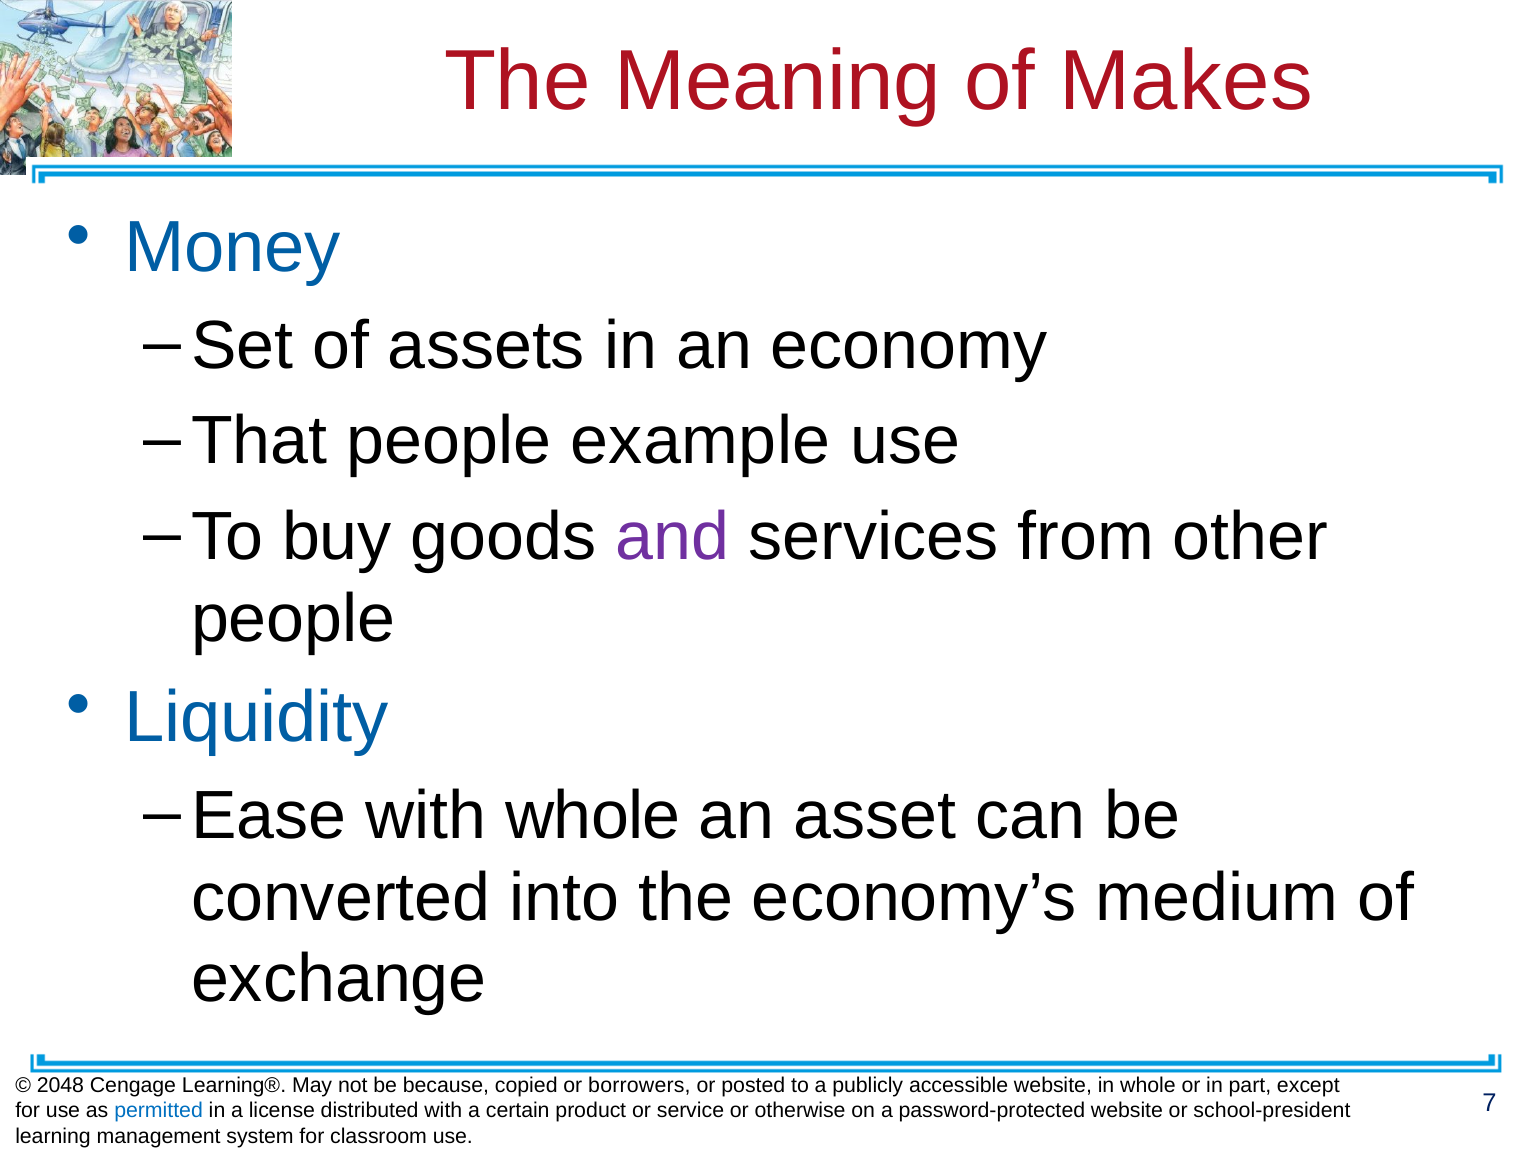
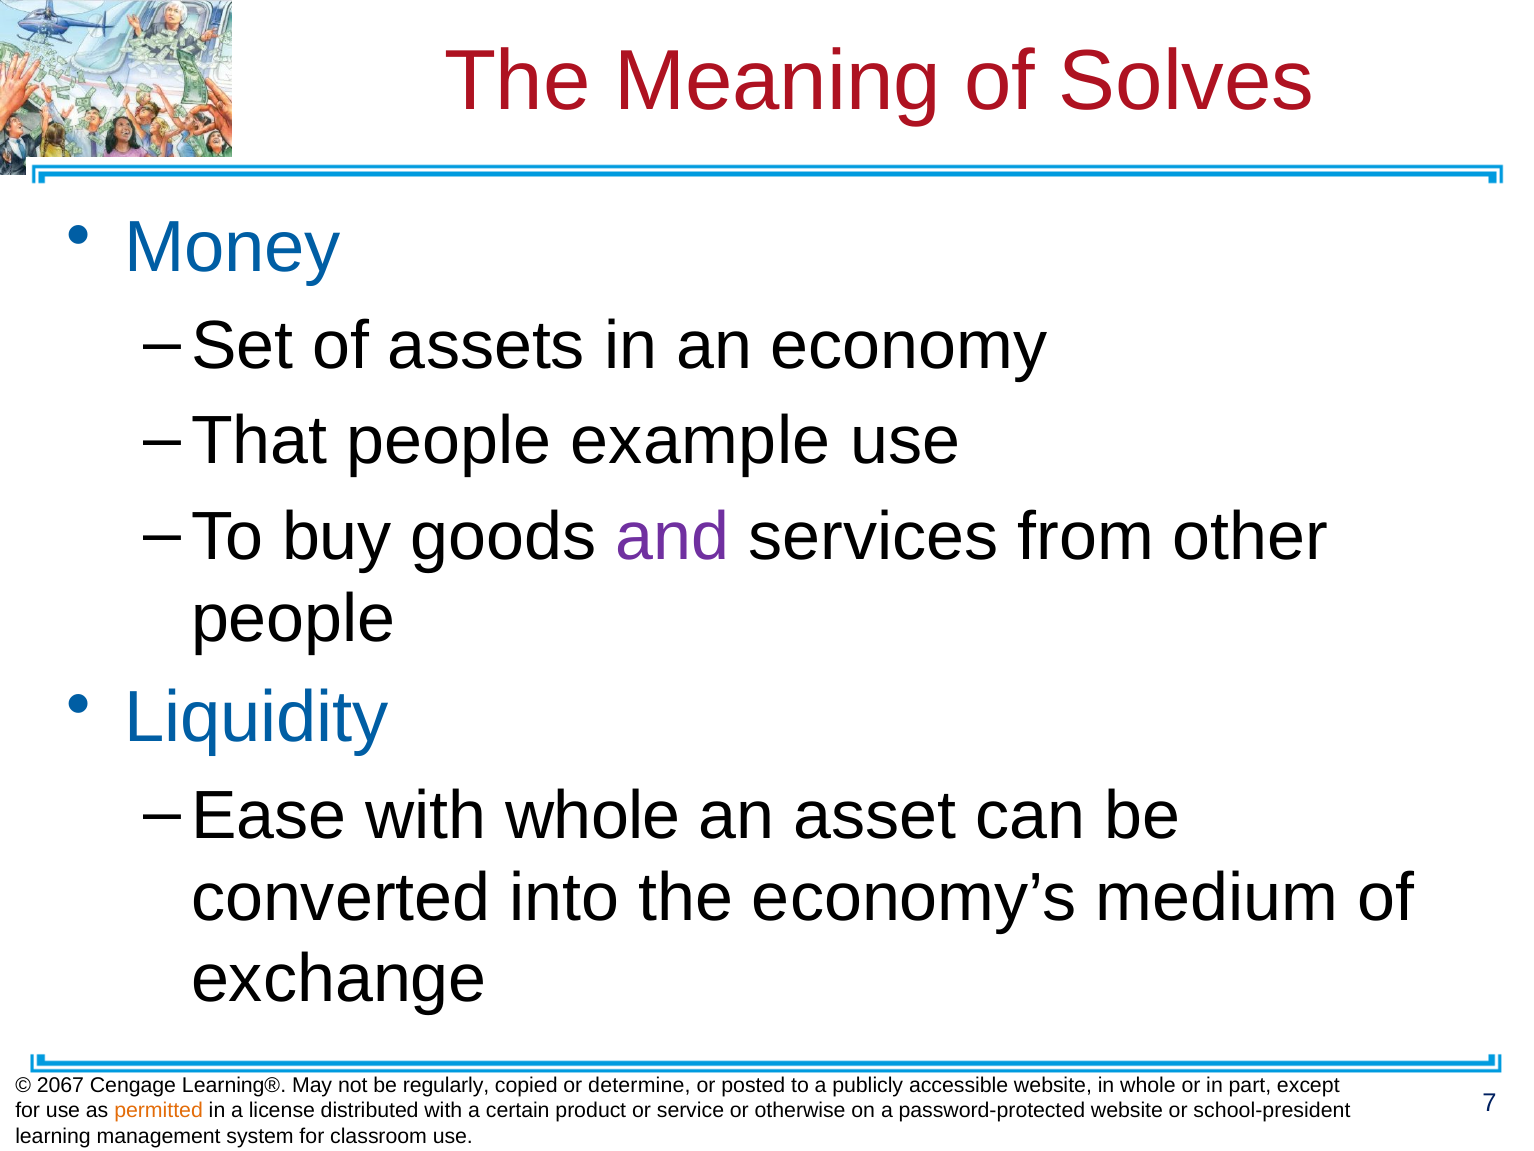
Makes: Makes -> Solves (1187, 82)
2048: 2048 -> 2067 (60, 1085)
because: because -> regularly (446, 1085)
borrowers: borrowers -> determine (639, 1085)
permitted colour: blue -> orange (159, 1110)
